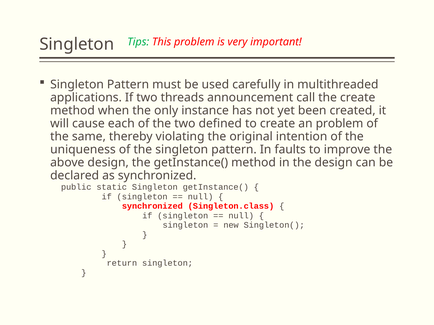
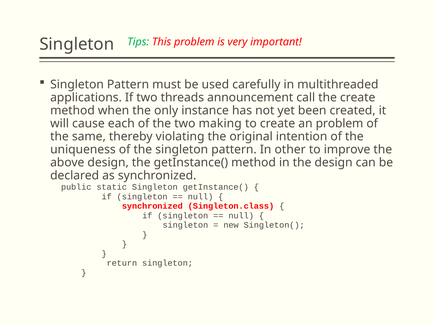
defined: defined -> making (220, 124)
faults: faults -> other (290, 150)
